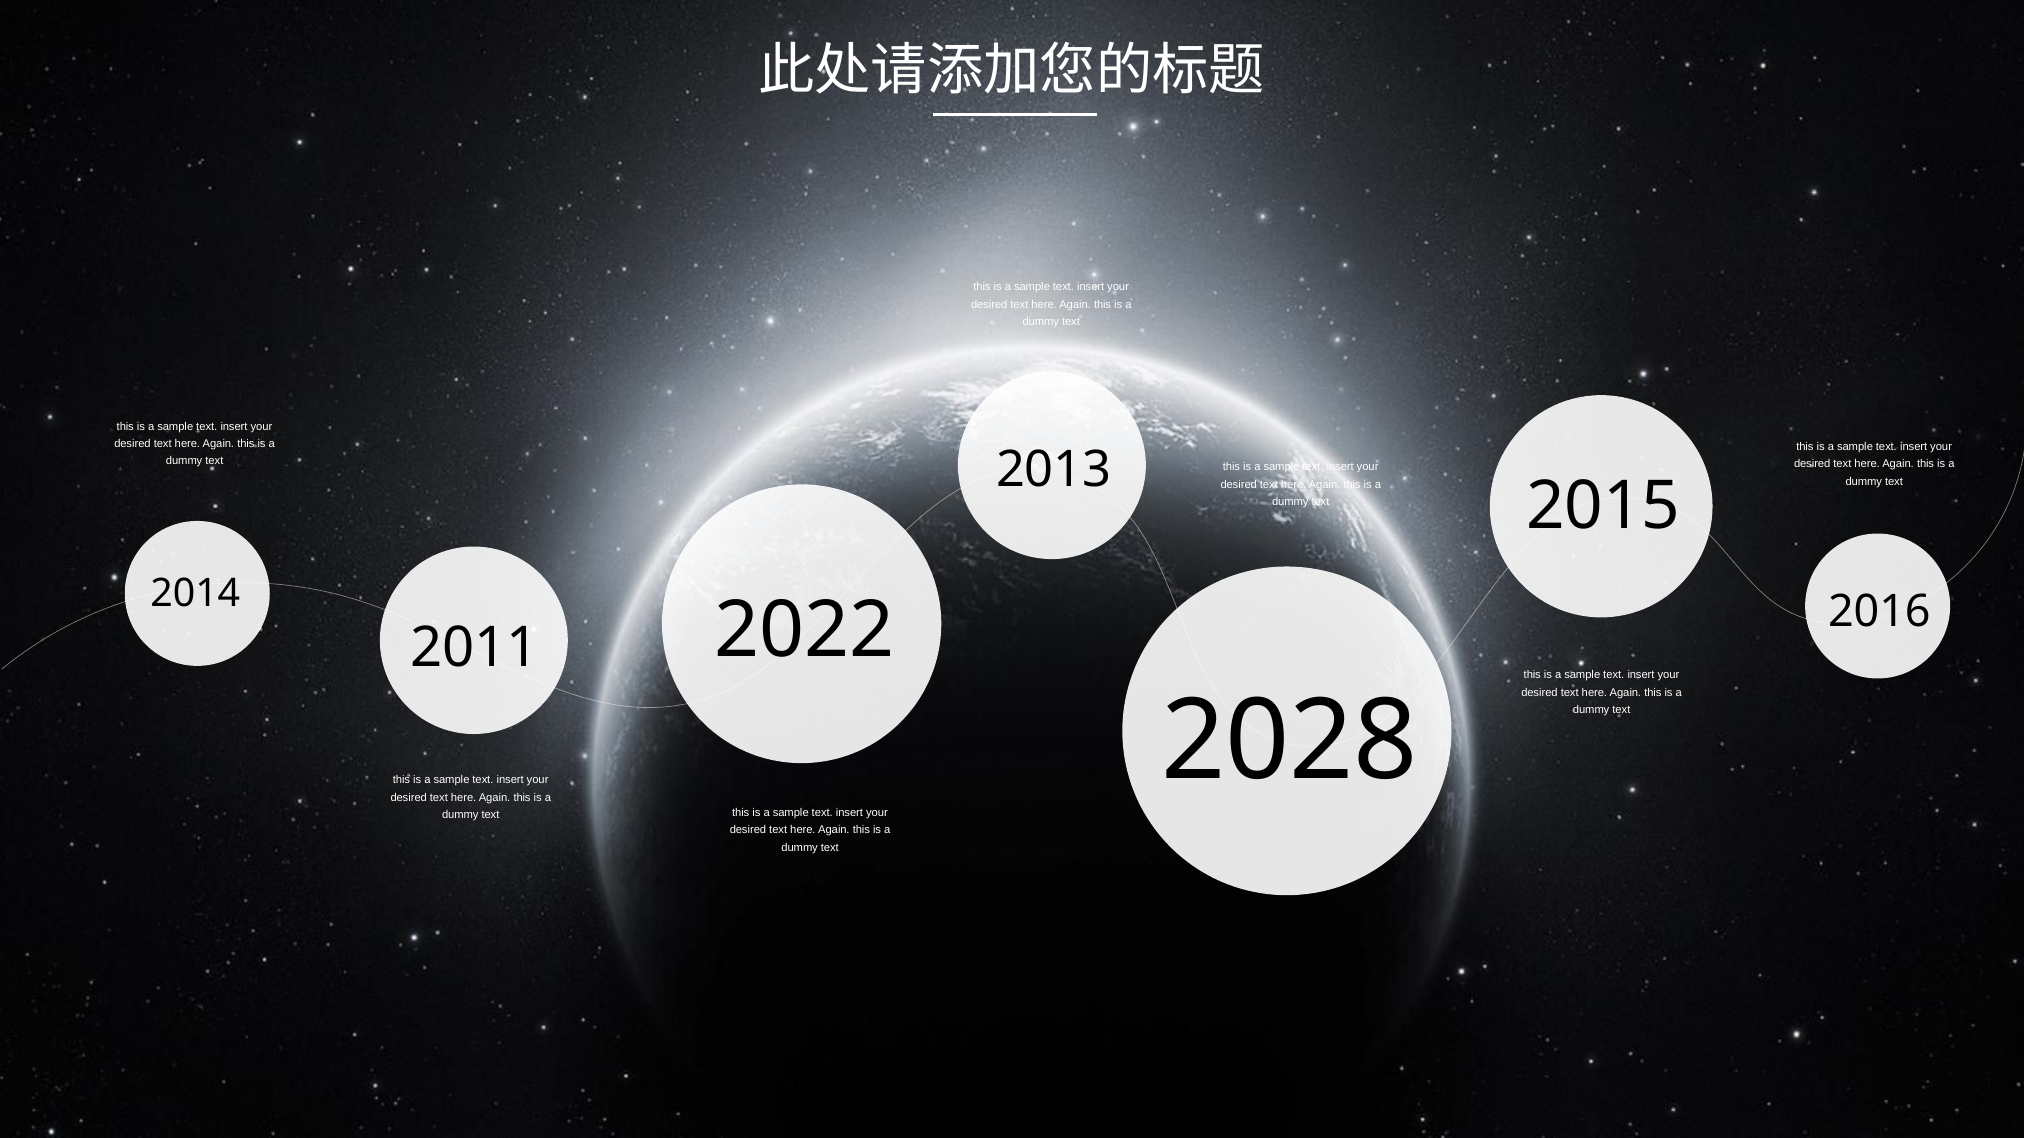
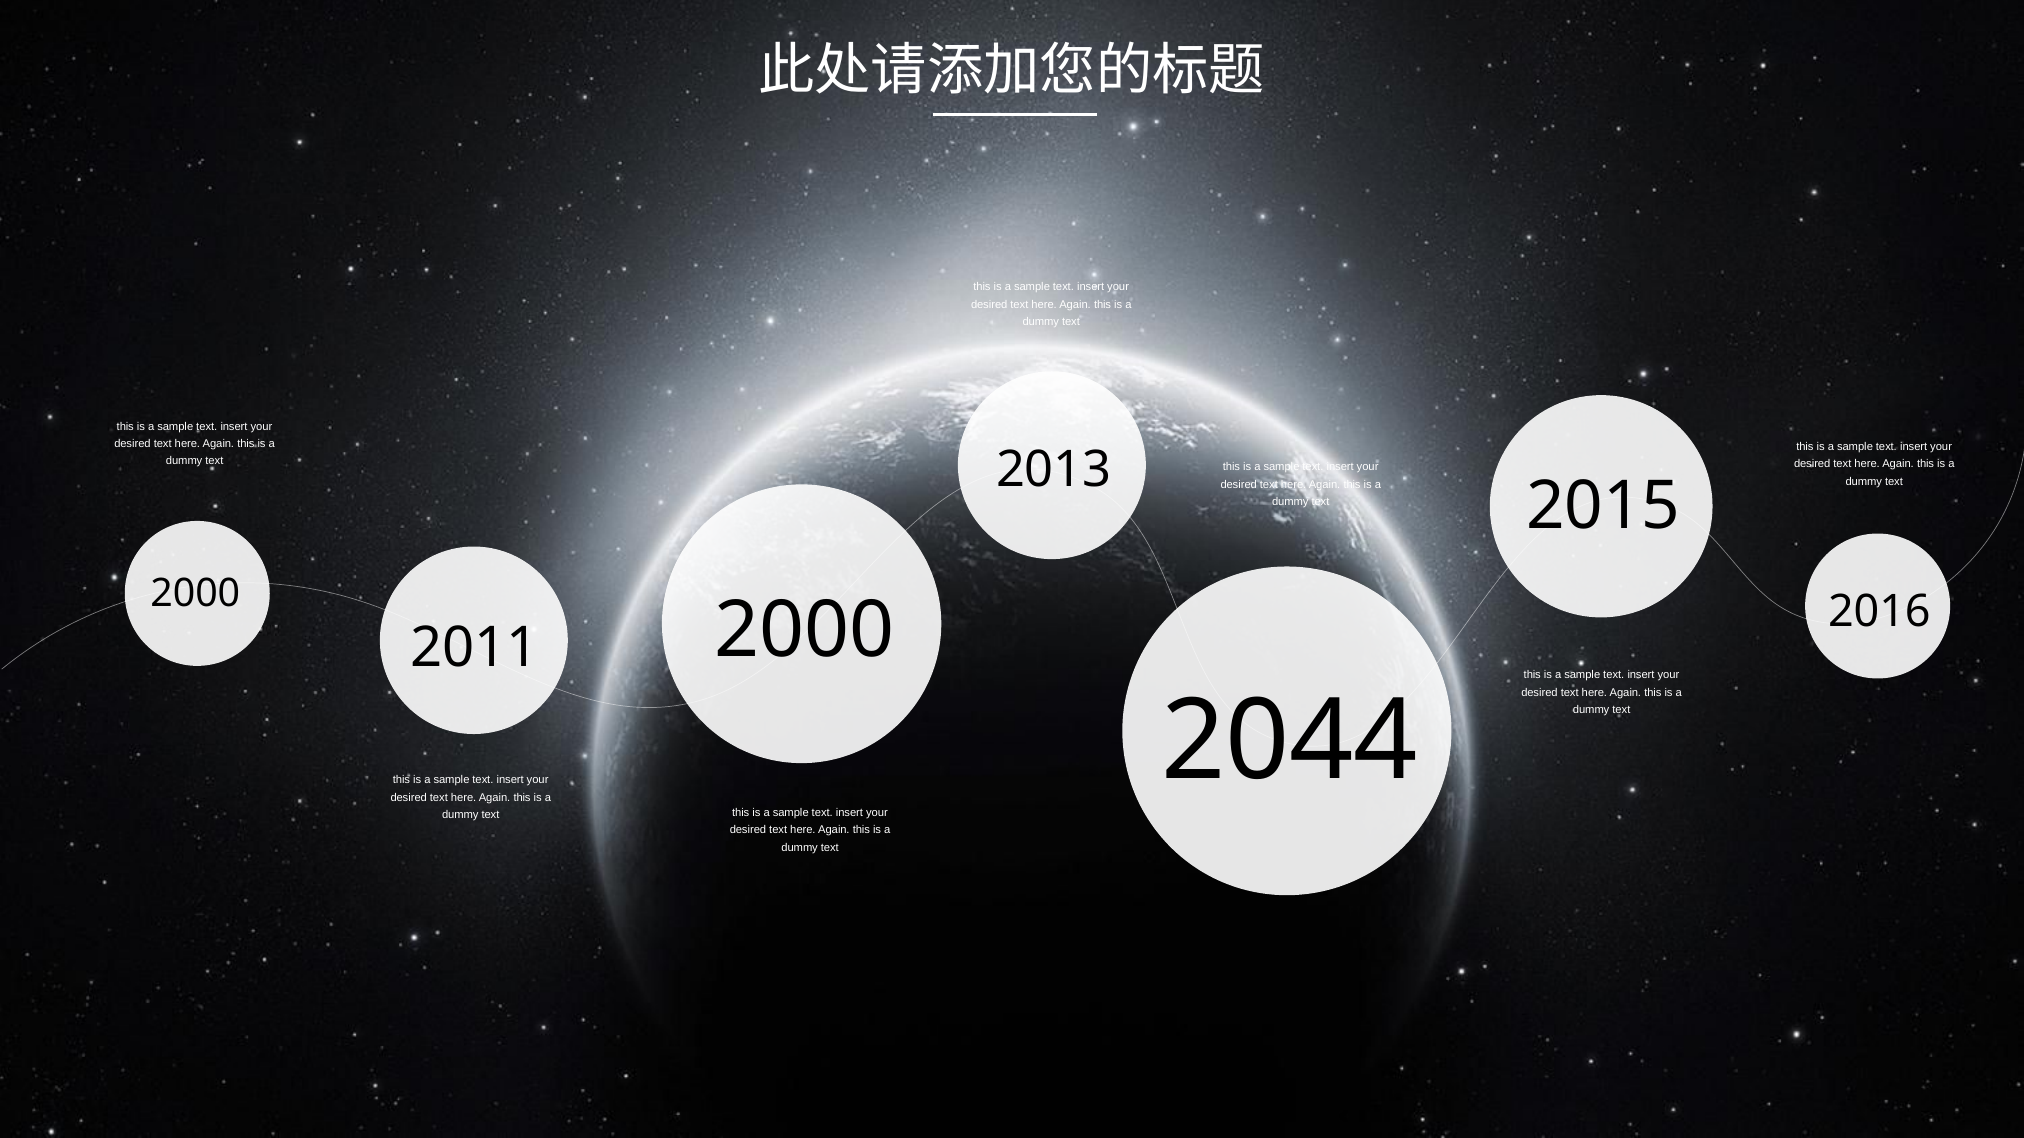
2014: 2014 -> 2000 (195, 594)
2011 2022: 2022 -> 2000 (805, 631)
2028: 2028 -> 2044 (1290, 742)
